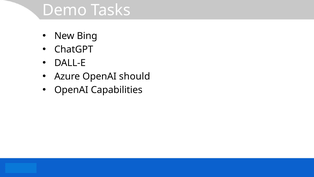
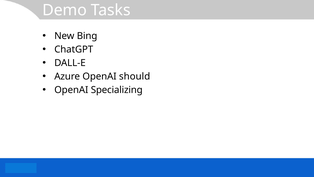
Capabilities: Capabilities -> Specializing (117, 90)
